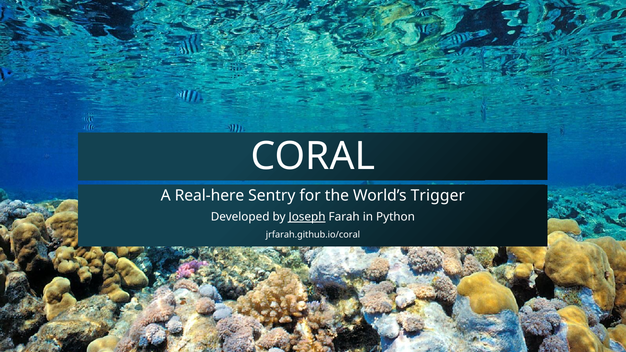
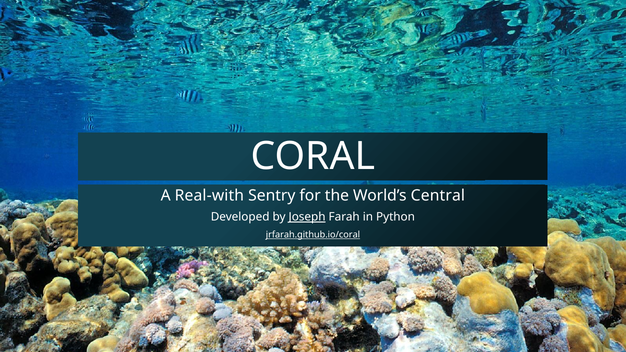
Real-here: Real-here -> Real-with (209, 196)
Trigger: Trigger -> Central (438, 196)
jrfarah.github.io/coral underline: none -> present (313, 235)
